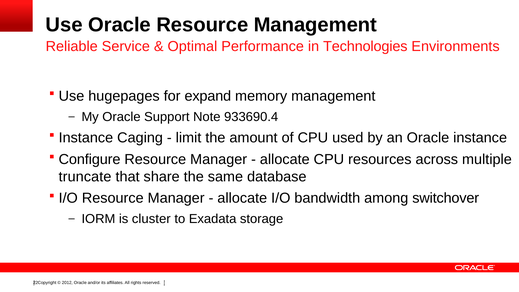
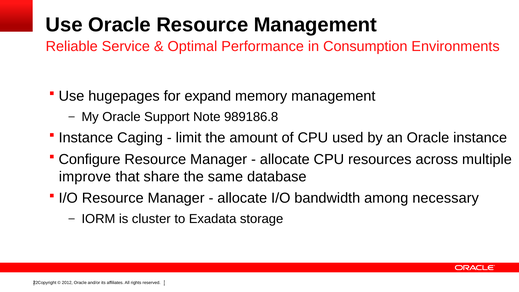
Technologies: Technologies -> Consumption (365, 46)
933690.4: 933690.4 -> 989186.8 (251, 117)
truncate: truncate -> improve (85, 177)
switchover: switchover -> necessary (446, 198)
